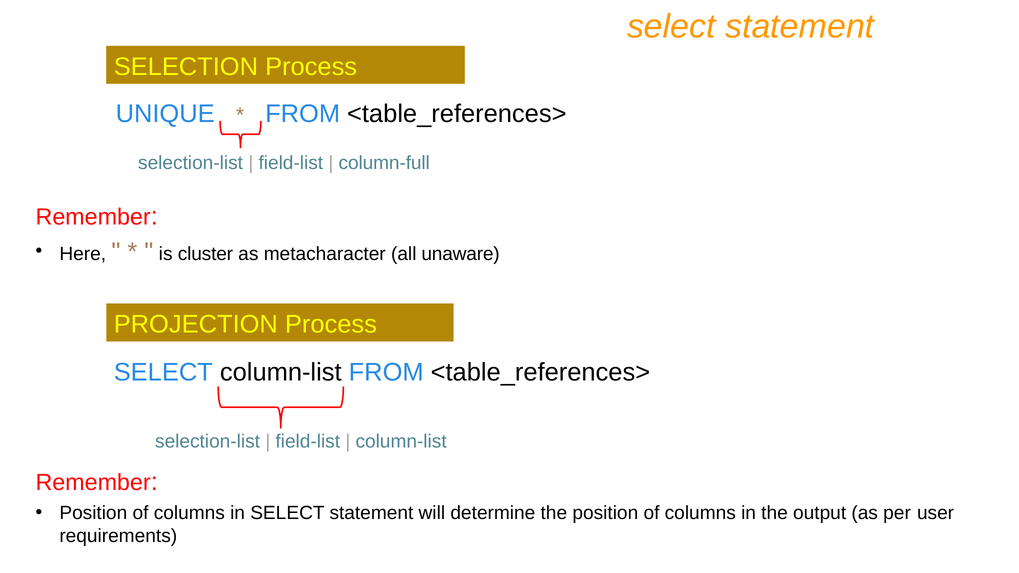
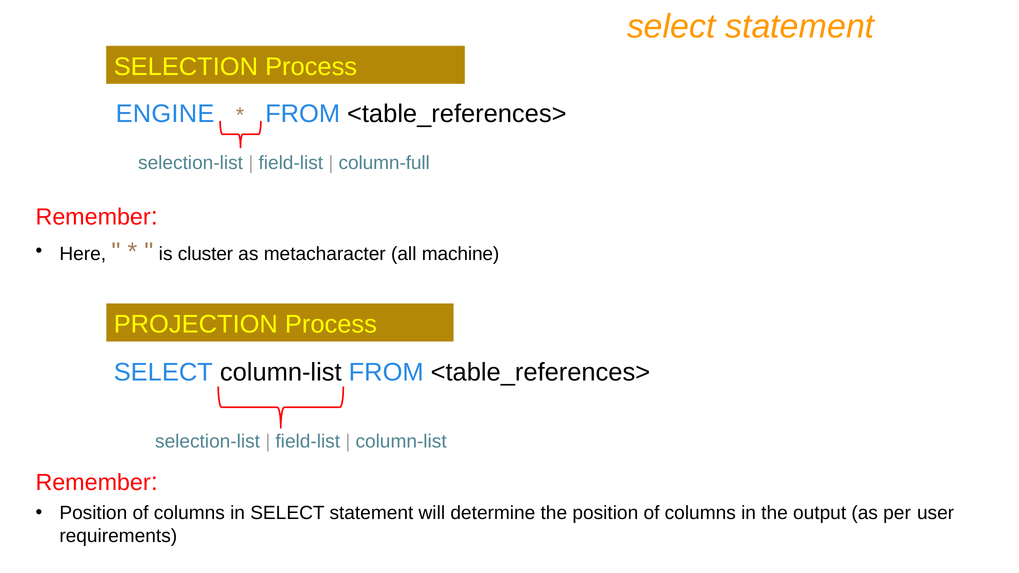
UNIQUE: UNIQUE -> ENGINE (165, 114)
unaware: unaware -> machine (461, 254)
